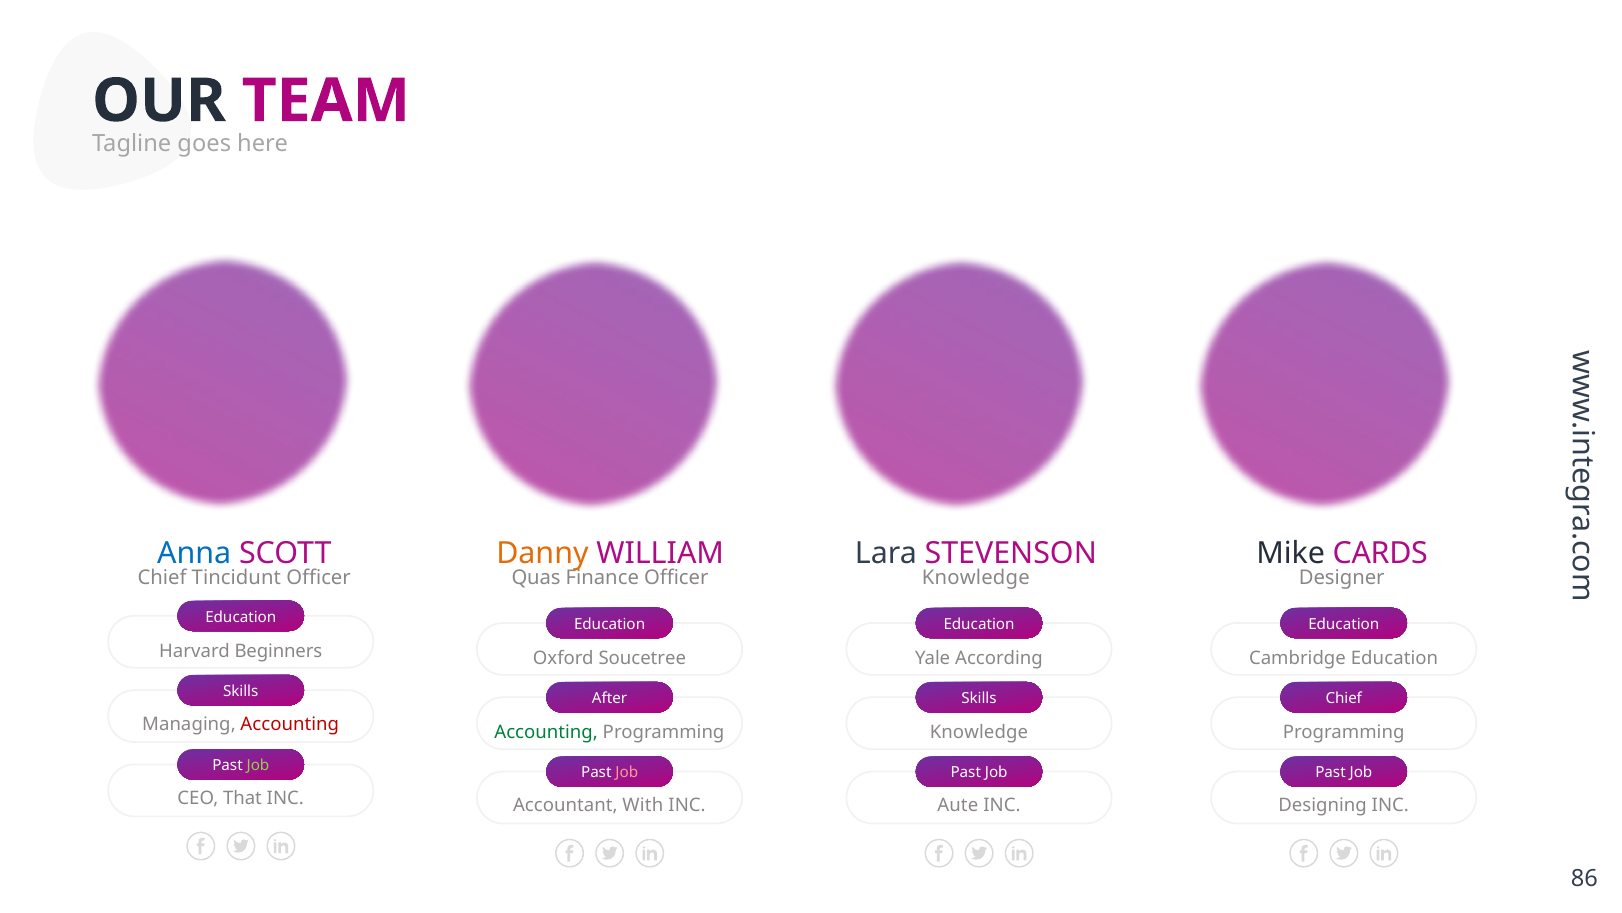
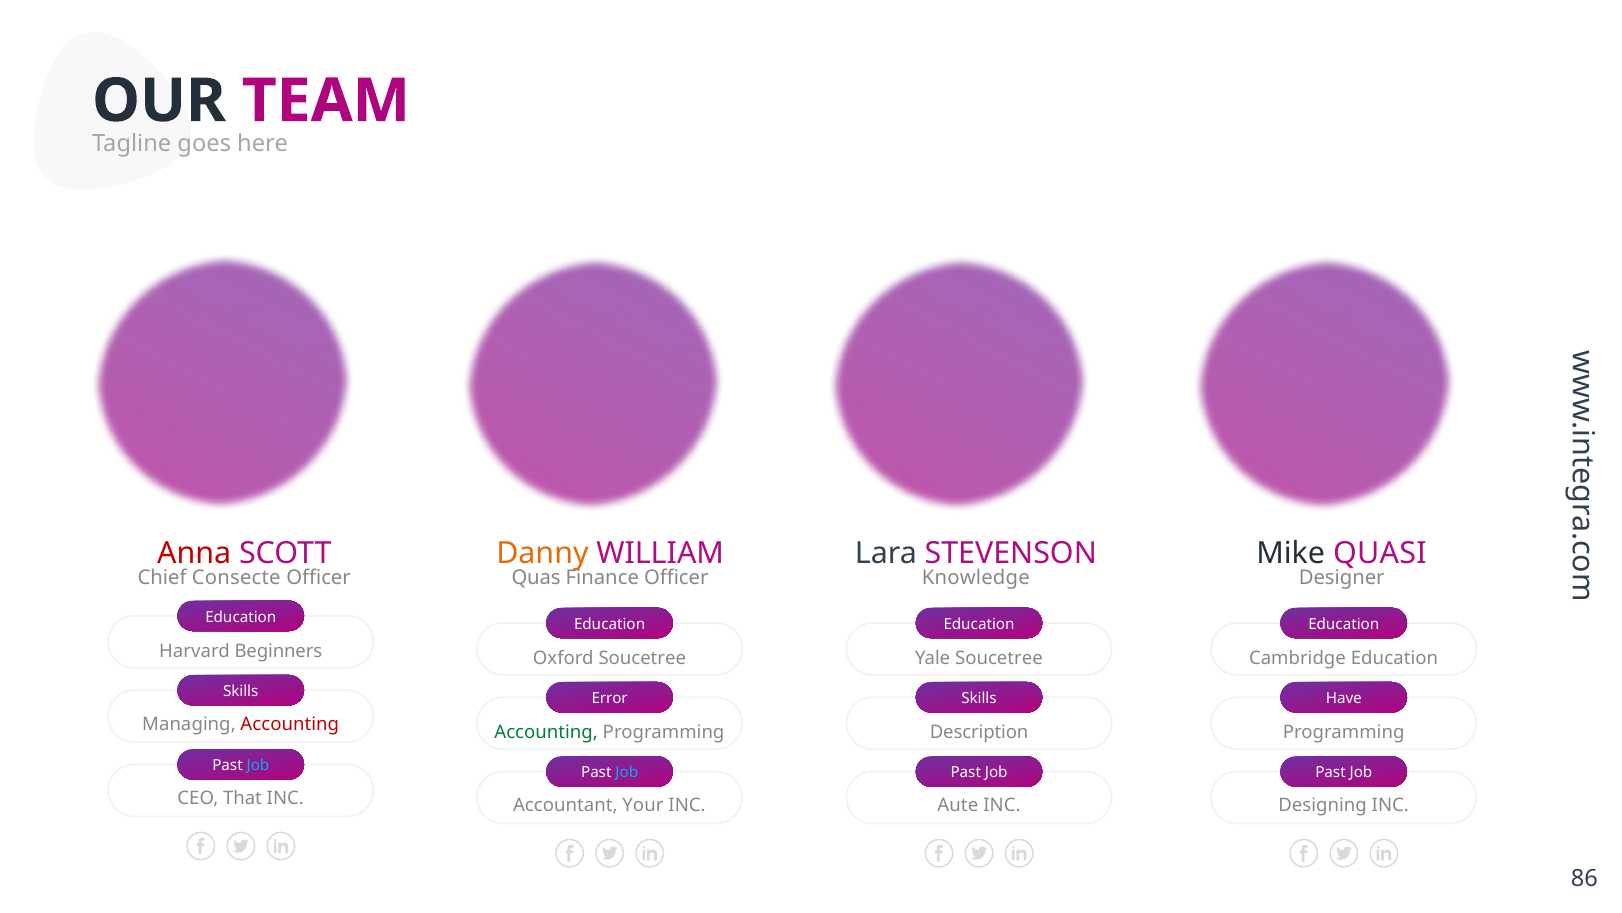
Anna colour: blue -> red (194, 553)
CARDS: CARDS -> QUASI (1380, 553)
Tincidunt: Tincidunt -> Consecte (236, 578)
Yale According: According -> Soucetree (999, 658)
After: After -> Error (610, 698)
Chief: Chief -> Have (1344, 698)
Knowledge: Knowledge -> Description (979, 731)
Job colour: light green -> light blue (258, 765)
Job colour: pink -> light blue (627, 772)
With: With -> Your (643, 805)
